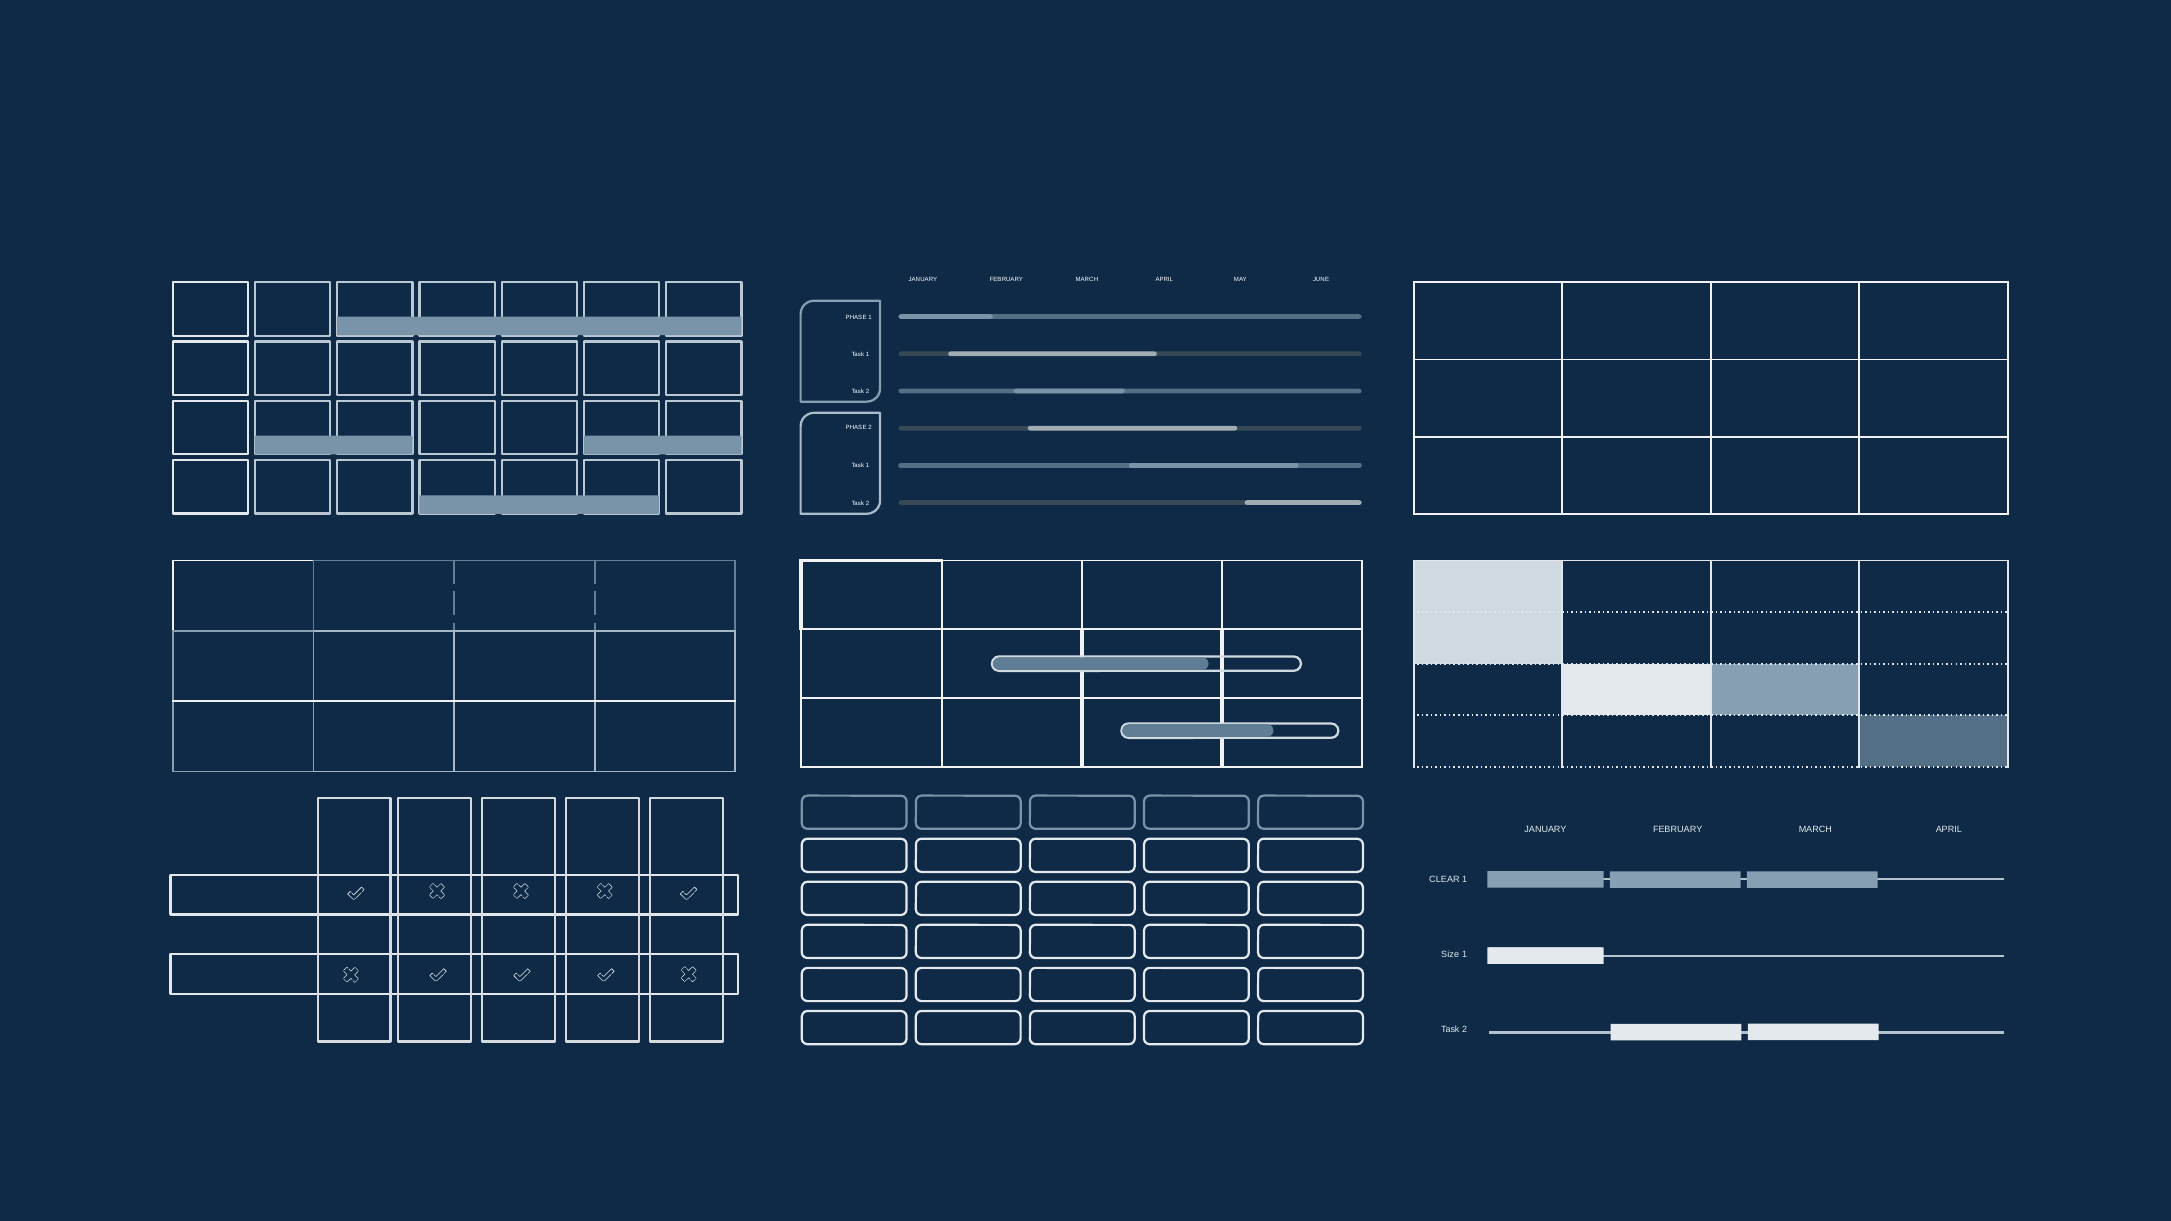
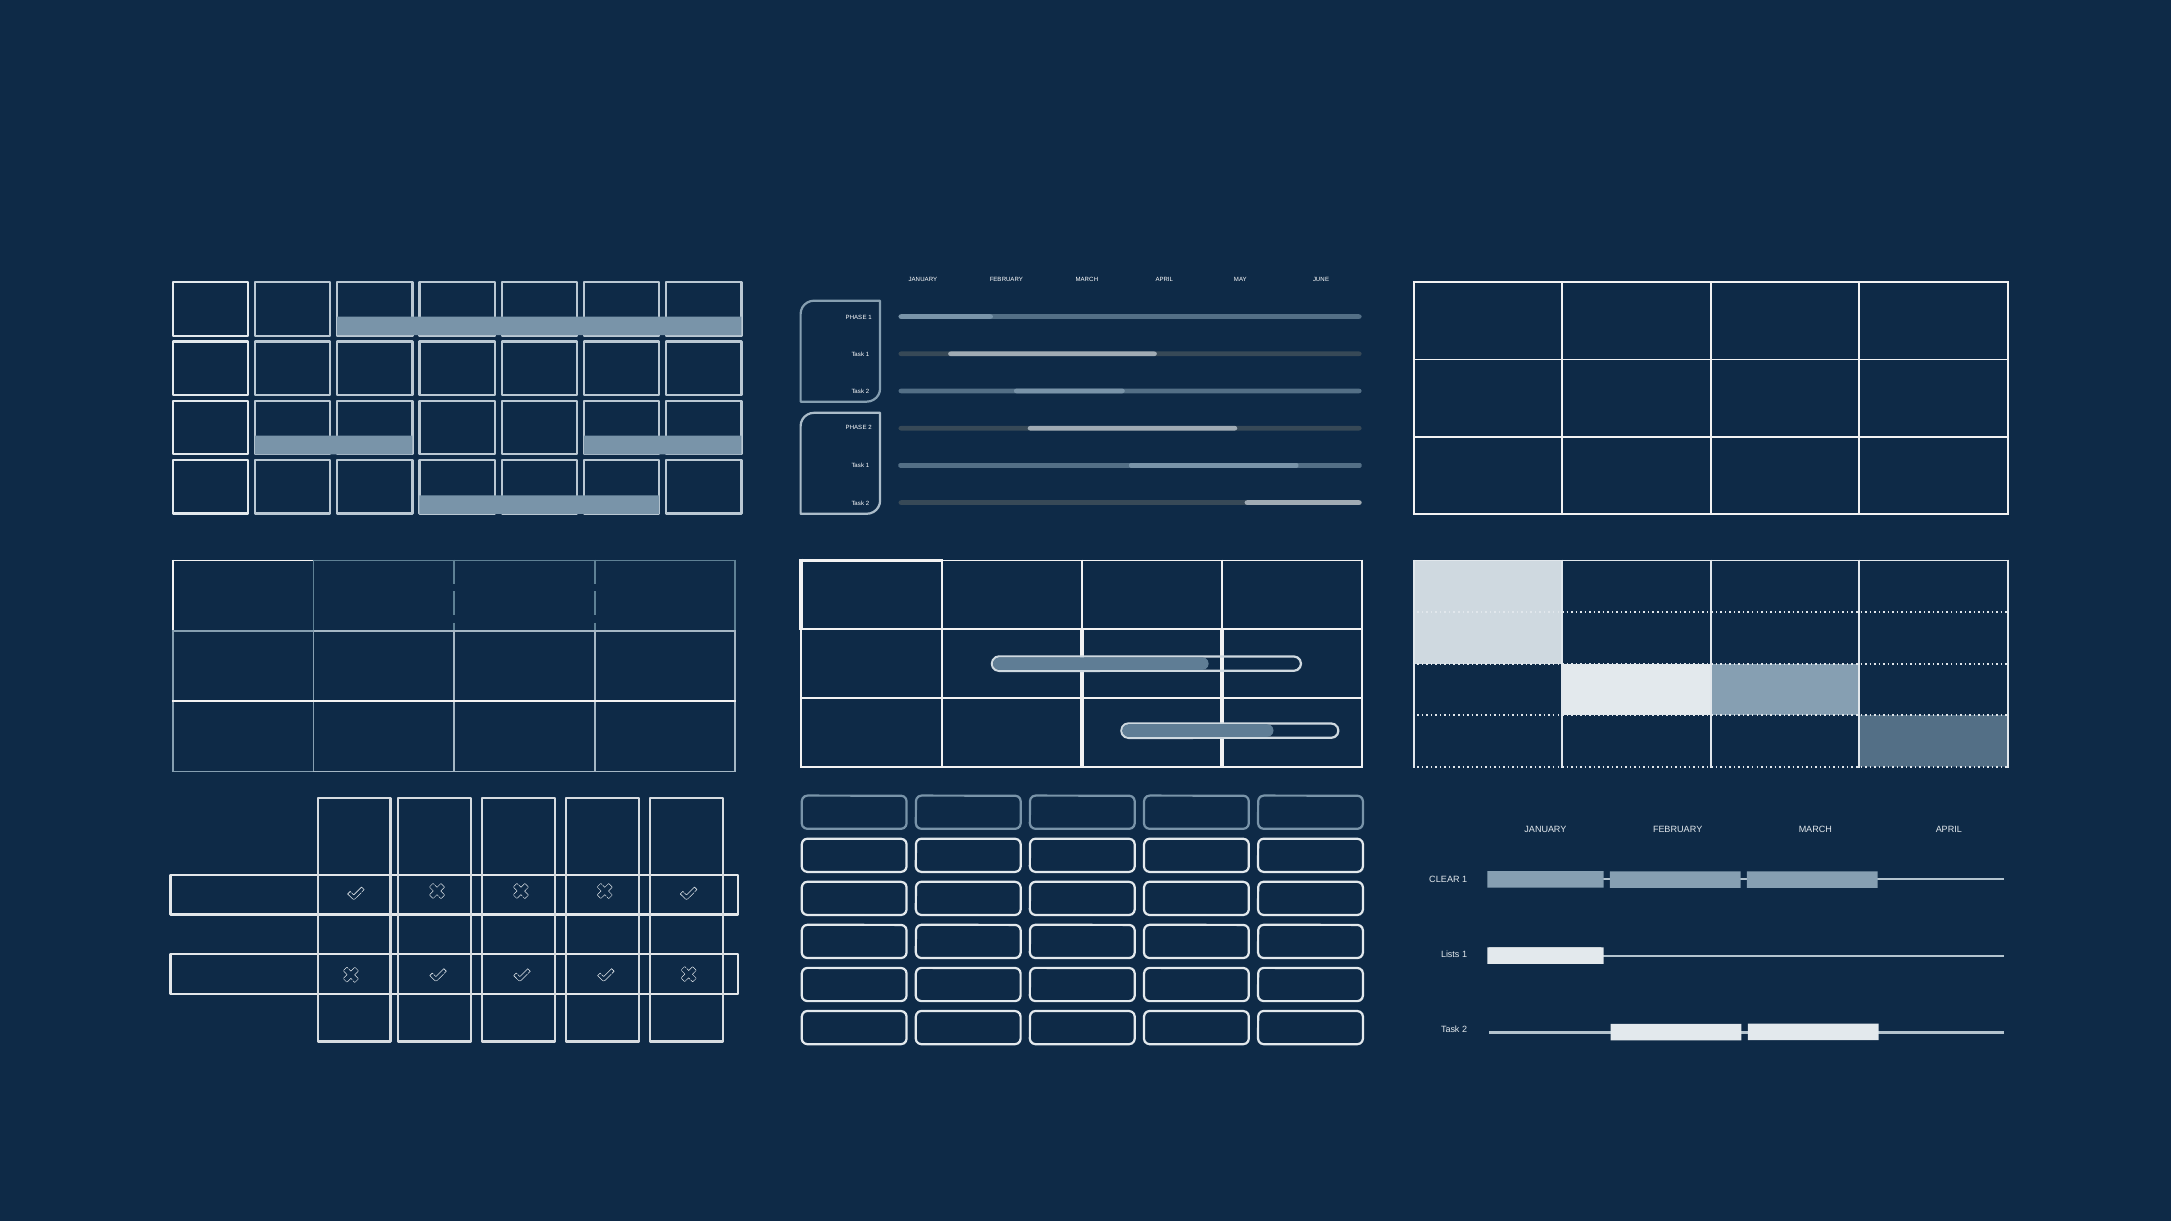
Size: Size -> Lists (1450, 955)
